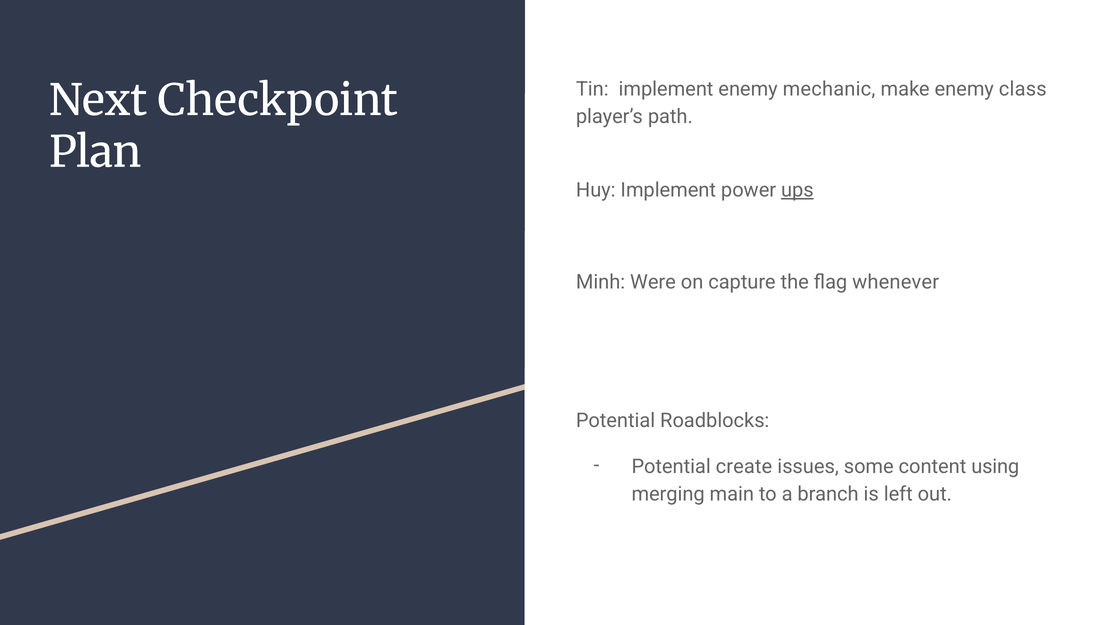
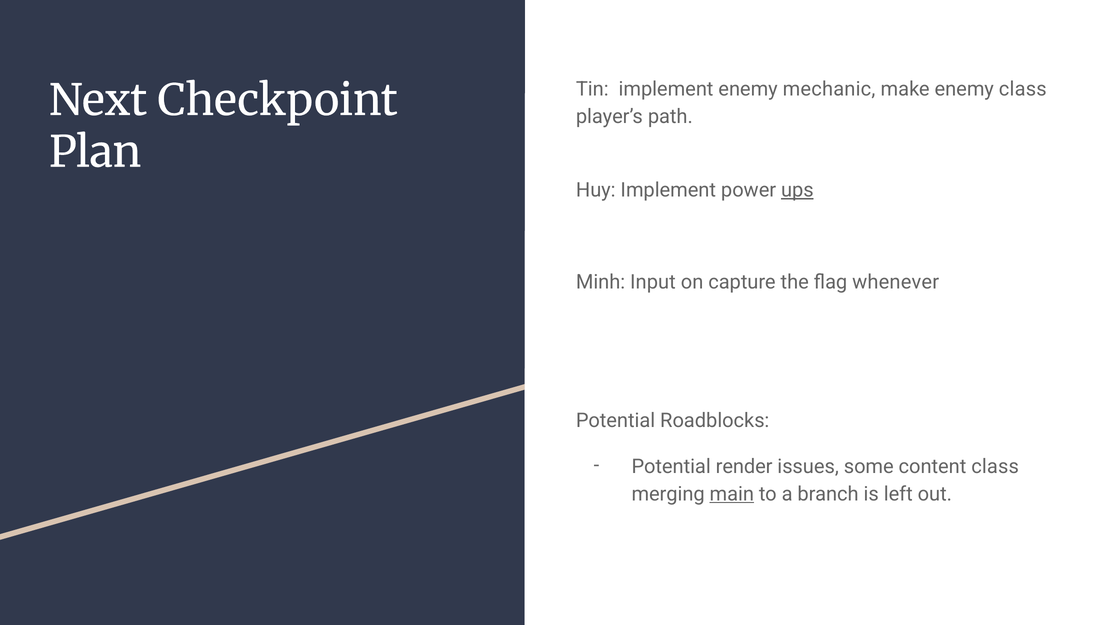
Were: Were -> Input (653, 282)
create: create -> render (744, 467)
content using: using -> class (995, 467)
main underline: none -> present (732, 494)
